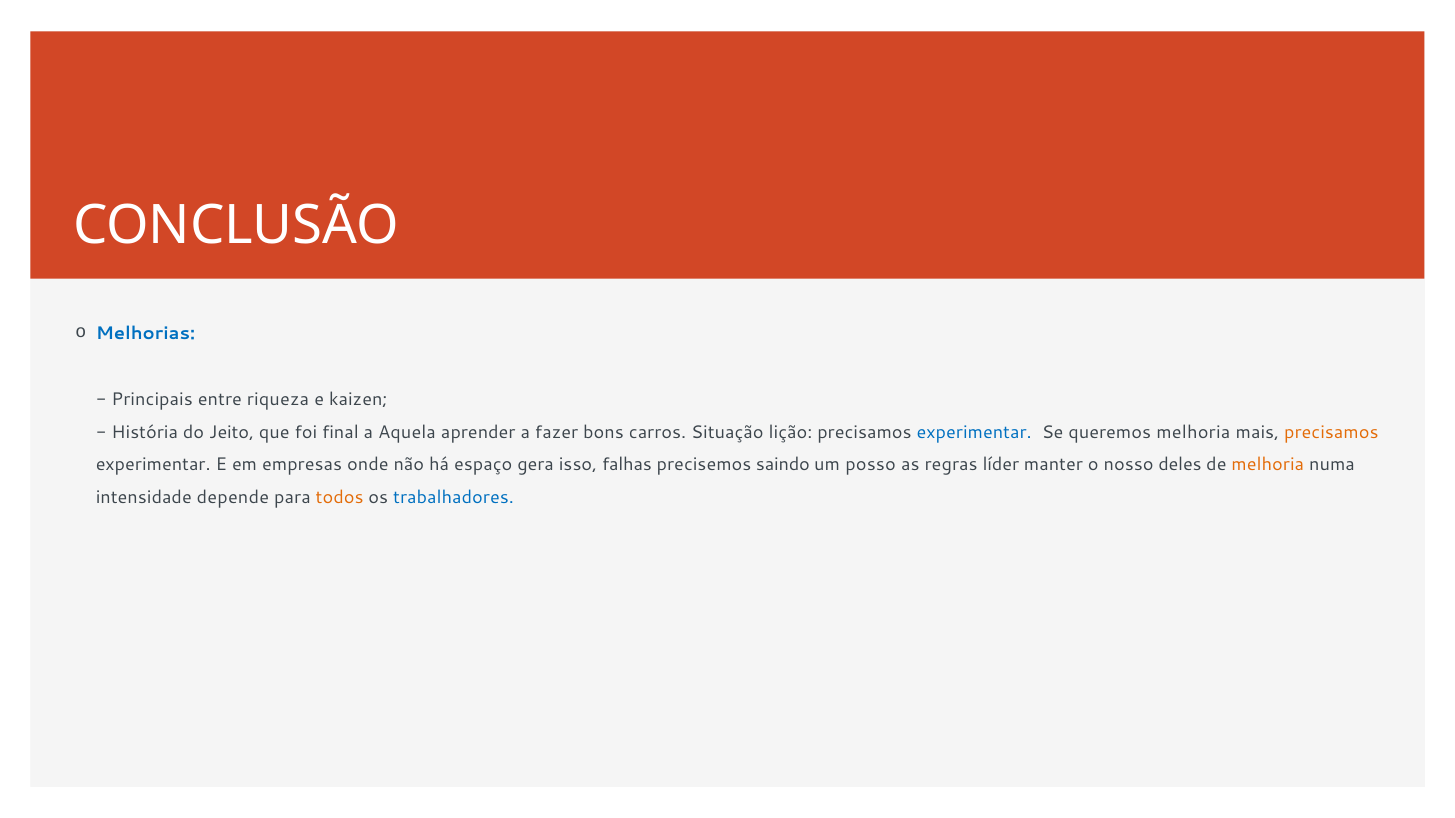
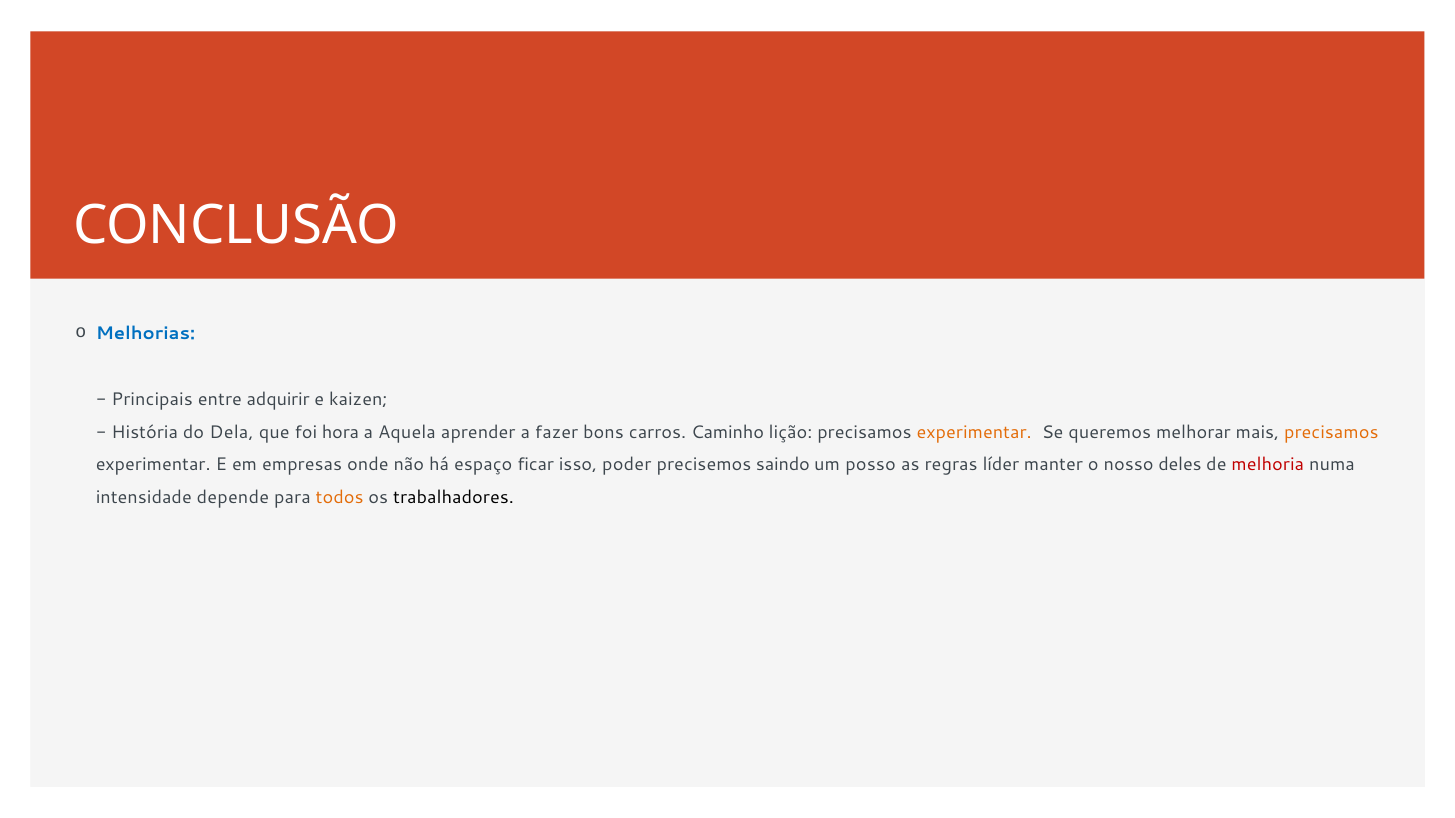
riqueza: riqueza -> adquirir (278, 400)
Jeito: Jeito -> Dela (232, 432)
final: final -> hora (341, 432)
Situação: Situação -> Caminho (728, 432)
experimentar colour: blue -> orange (974, 432)
queremos melhoria: melhoria -> melhorar (1193, 432)
gera: gera -> ficar (536, 465)
falhas: falhas -> poder (627, 465)
melhoria colour: orange -> red (1268, 465)
trabalhadores colour: blue -> black (454, 498)
